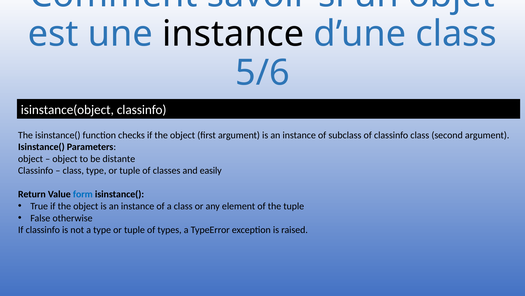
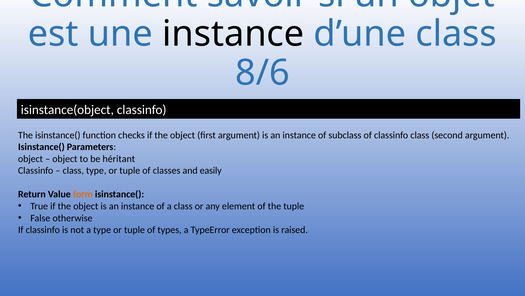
5/6: 5/6 -> 8/6 (263, 73)
distante: distante -> héritant (119, 159)
form colour: blue -> orange (83, 194)
